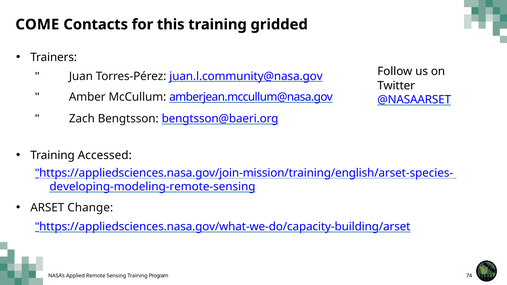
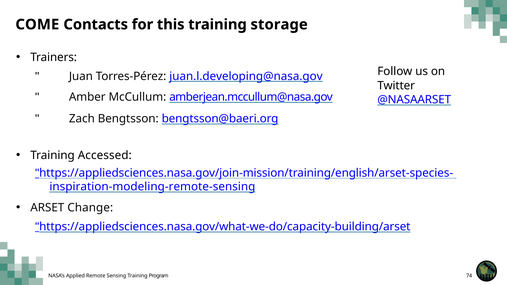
gridded: gridded -> storage (279, 25)
juan.l.community@nasa.gov: juan.l.community@nasa.gov -> juan.l.developing@nasa.gov (246, 76)
developing-modeling-remote-sensing: developing-modeling-remote-sensing -> inspiration-modeling-remote-sensing (152, 187)
